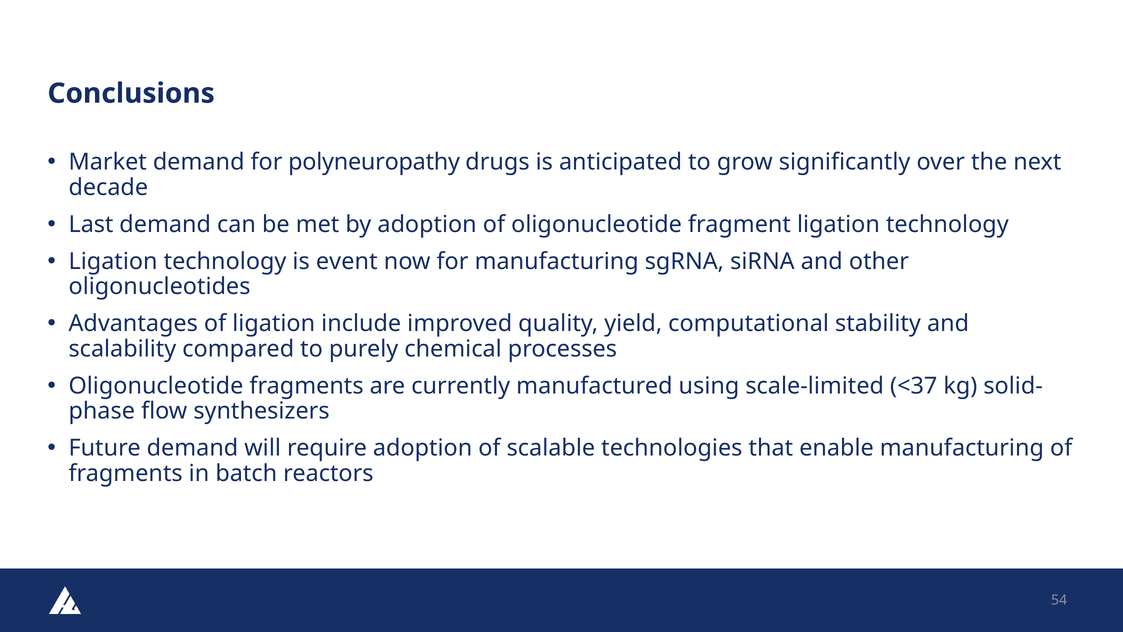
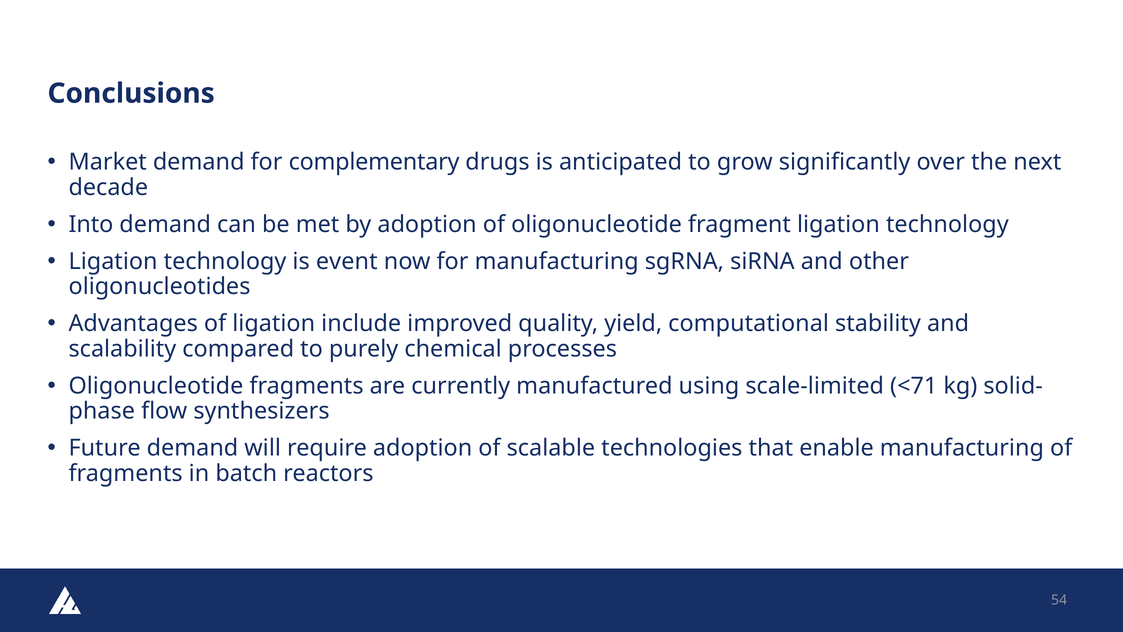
polyneuropathy: polyneuropathy -> complementary (374, 162)
Last: Last -> Into (91, 224)
<37: <37 -> <71 (914, 386)
